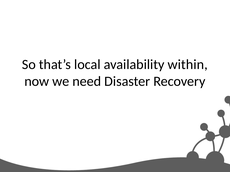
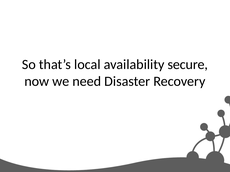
within: within -> secure (188, 65)
